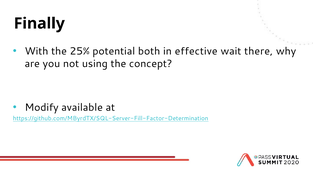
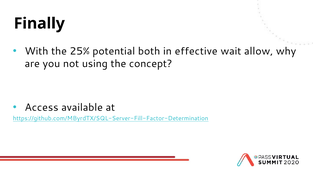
there: there -> allow (259, 51)
Modify: Modify -> Access (42, 108)
